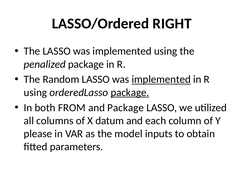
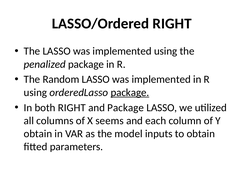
implemented underline: present -> none (161, 79)
both FROM: FROM -> RIGHT (72, 108)
datum: datum -> seems (110, 121)
please: please -> obtain (38, 134)
